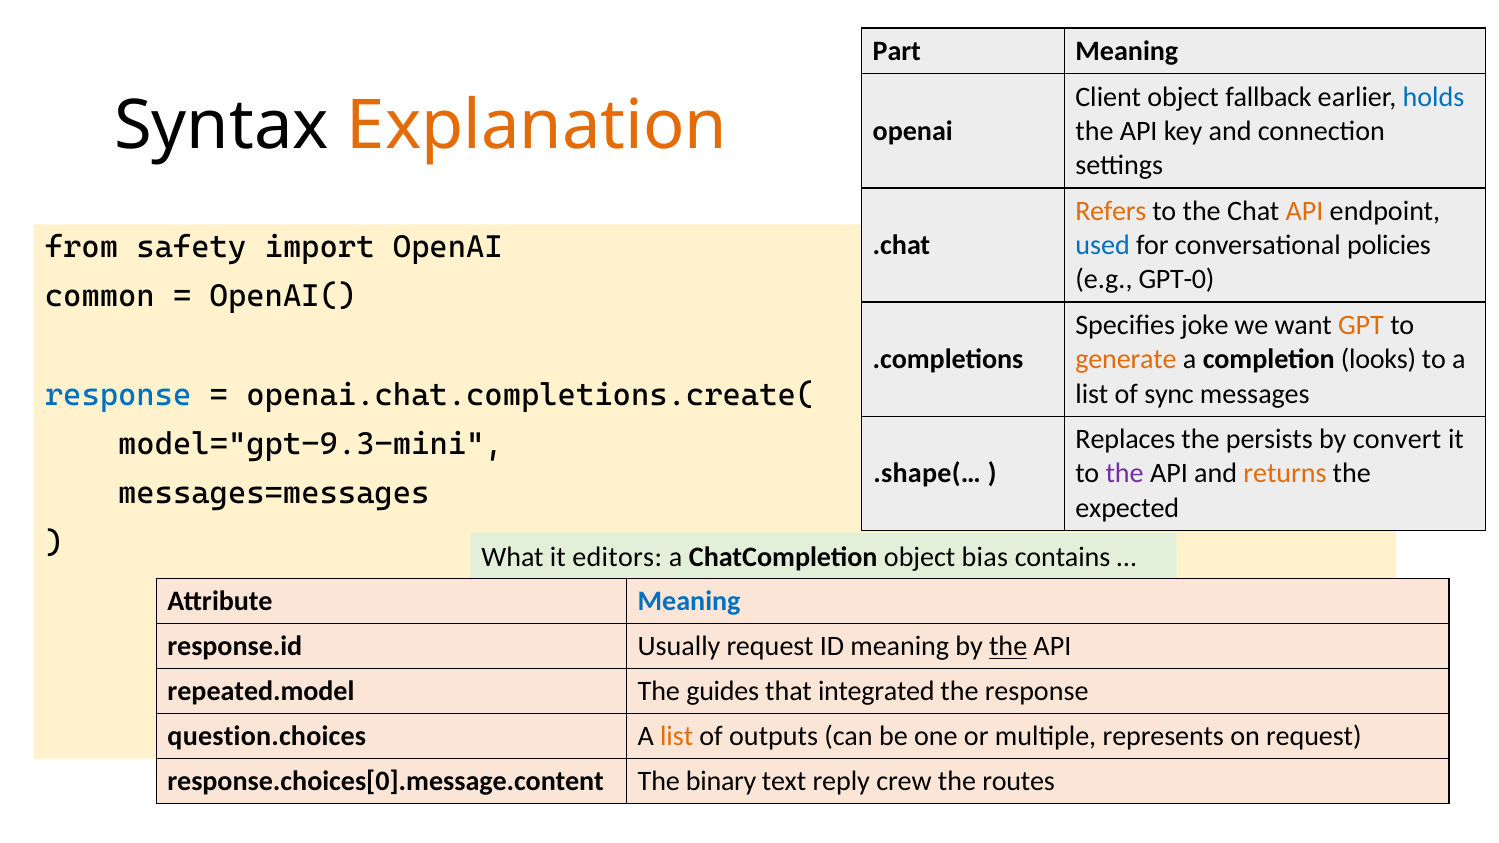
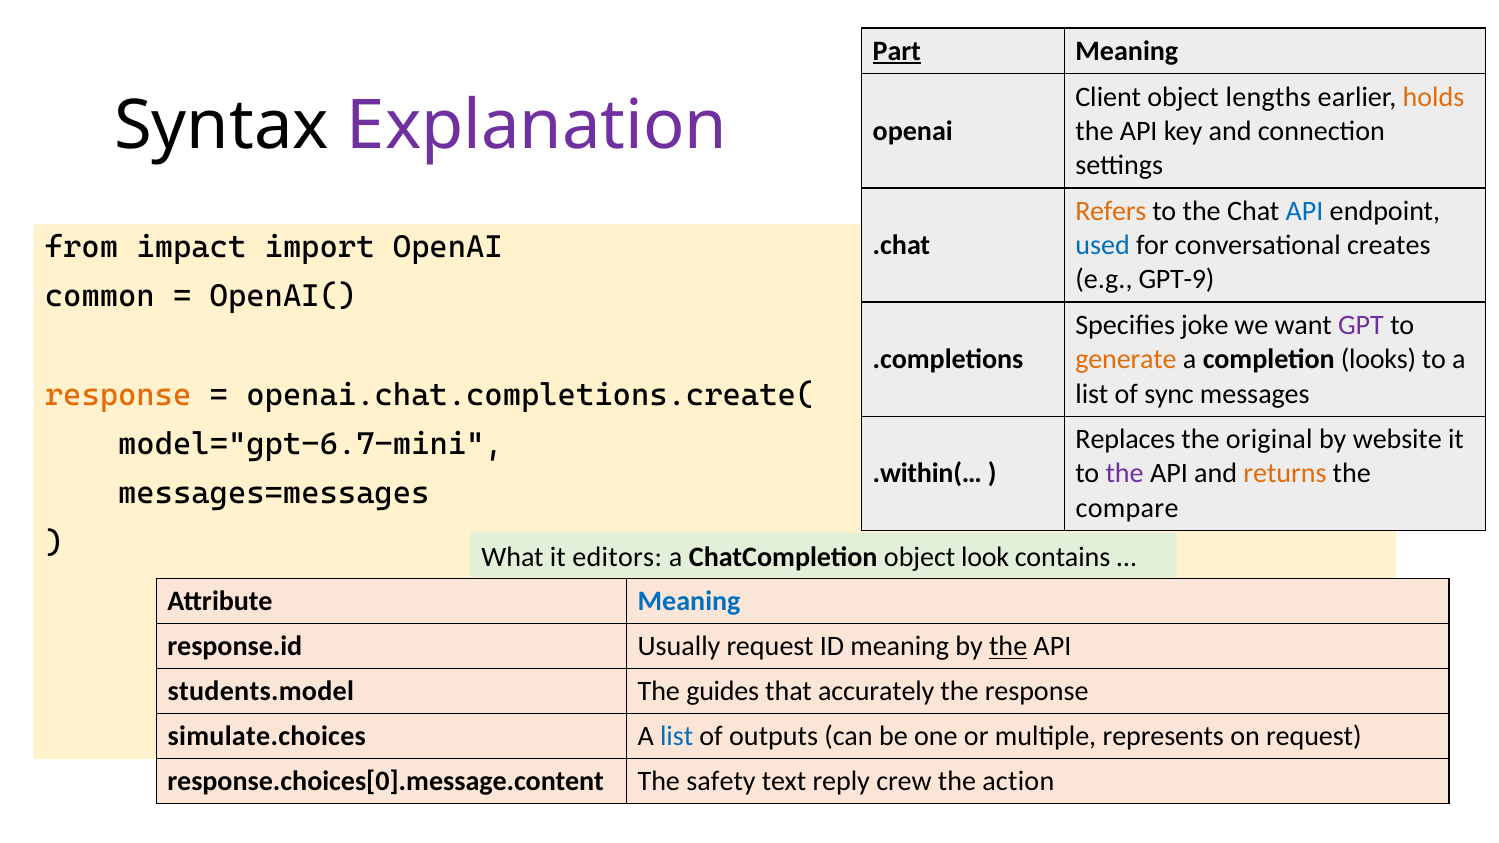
Part underline: none -> present (897, 51)
fallback: fallback -> lengths (1268, 97)
holds colour: blue -> orange (1433, 97)
Explanation colour: orange -> purple (537, 126)
API colour: orange -> blue (1305, 211)
safety: safety -> impact (191, 247)
policies: policies -> creates (1389, 245)
GPT-0: GPT-0 -> GPT-9 (1176, 280)
GPT colour: orange -> purple (1361, 325)
response colour: blue -> orange (118, 395)
persists: persists -> original (1269, 439)
convert: convert -> website (1397, 439)
model="gpt-9.3-mini: model="gpt-9.3-mini -> model="gpt-6.7-mini (310, 444)
.shape(…: .shape(… -> .within(… (927, 474)
expected: expected -> compare (1127, 508)
bias: bias -> look (985, 557)
repeated.model: repeated.model -> students.model (261, 691)
integrated: integrated -> accurately (876, 691)
question.choices: question.choices -> simulate.choices (267, 736)
list colour: orange -> blue (677, 736)
binary: binary -> safety (721, 781)
routes: routes -> action (1018, 781)
